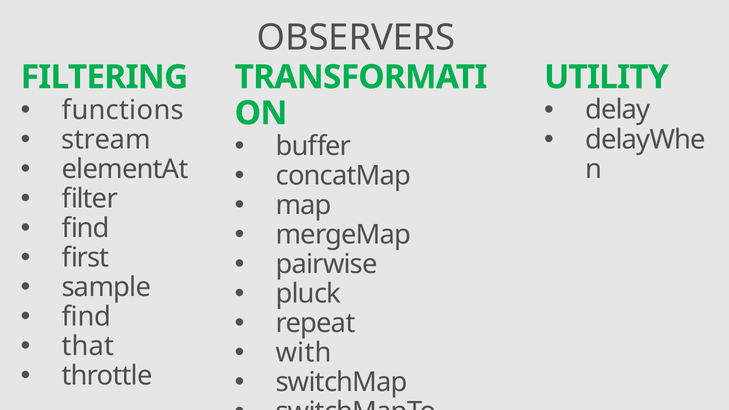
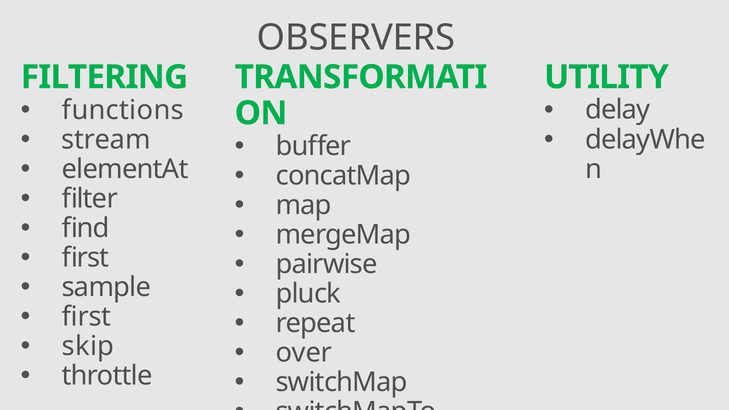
find: find -> first (86, 317)
that: that -> skip (88, 346)
with: with -> over (304, 353)
